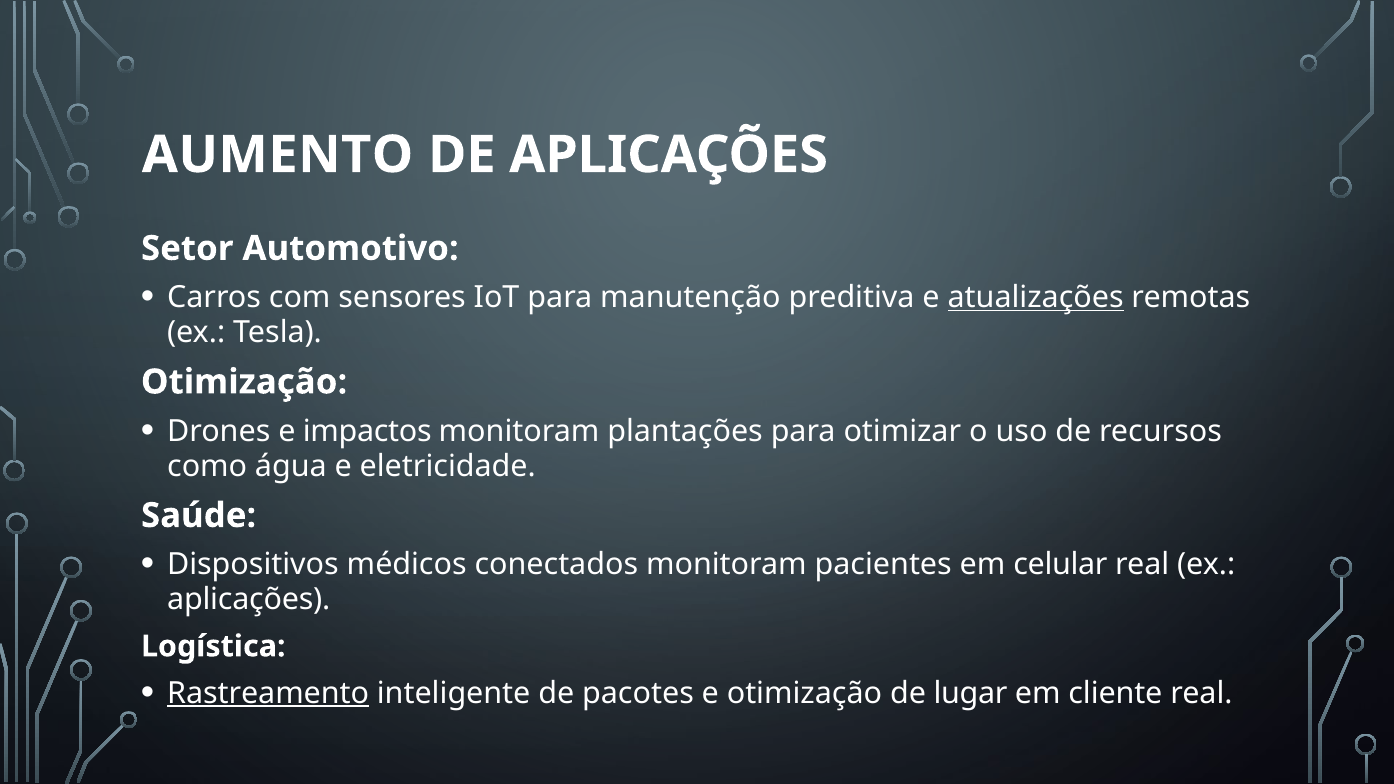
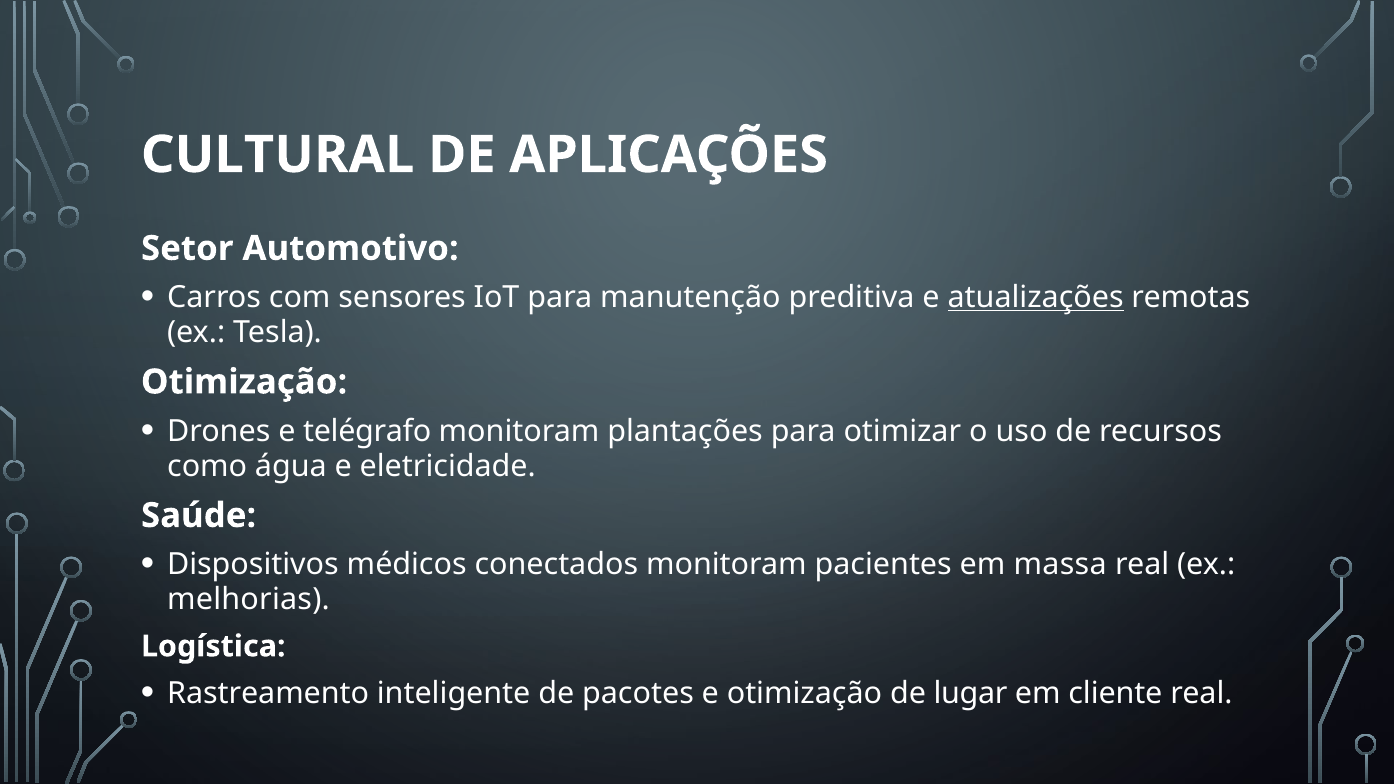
AUMENTO: AUMENTO -> CULTURAL (278, 155)
impactos: impactos -> telégrafo (367, 431)
celular: celular -> massa (1060, 565)
aplicações: aplicações -> melhorias (248, 600)
Rastreamento underline: present -> none (268, 693)
